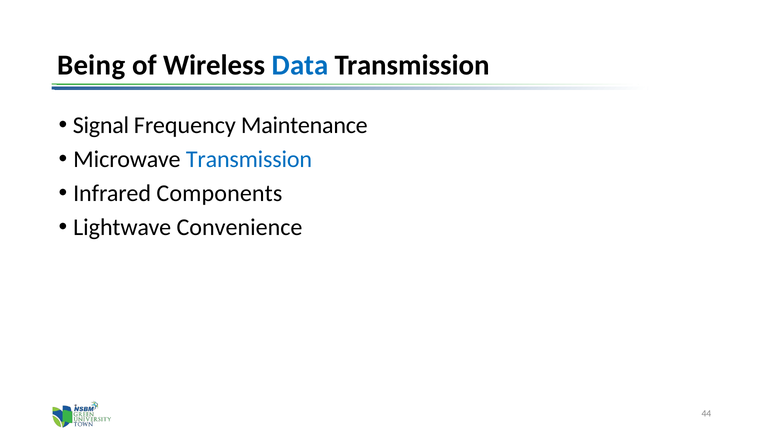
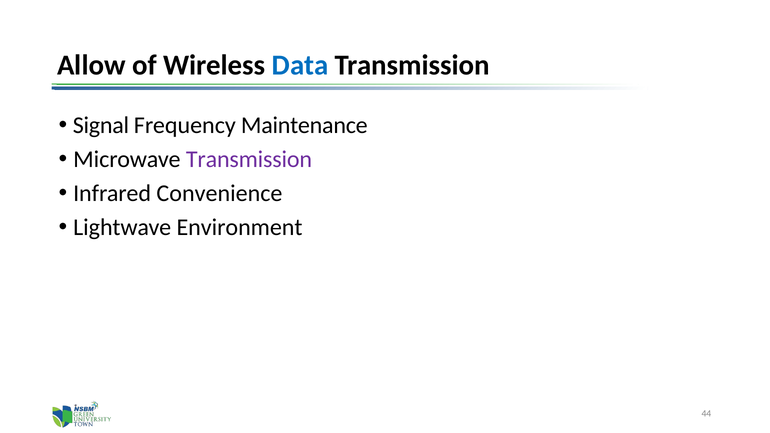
Being: Being -> Allow (91, 65)
Transmission colour: blue -> purple (249, 159)
Components: Components -> Convenience (219, 194)
Convenience: Convenience -> Environment (240, 228)
